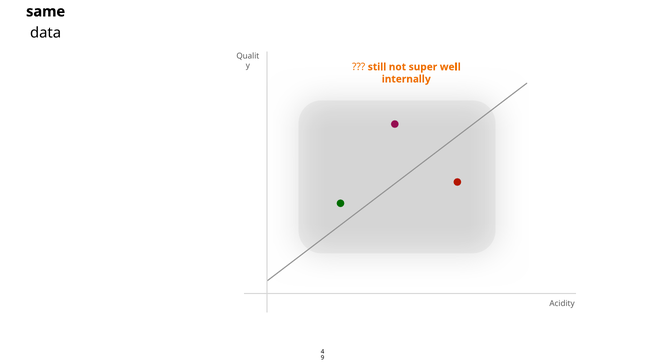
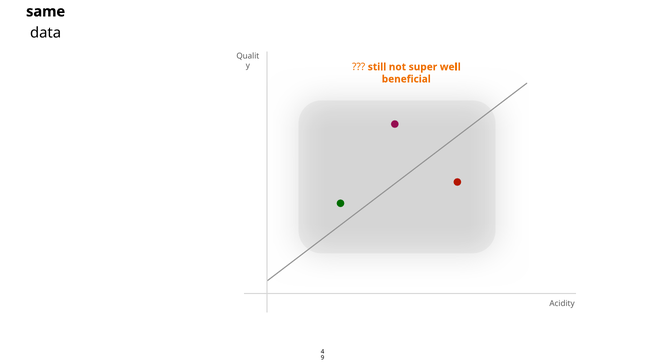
internally: internally -> beneficial (406, 79)
